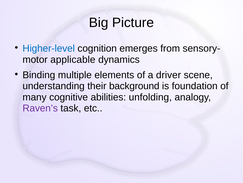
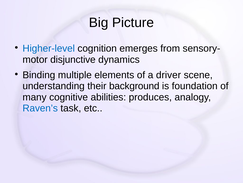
applicable: applicable -> disjunctive (73, 59)
unfolding: unfolding -> produces (150, 97)
Raven’s colour: purple -> blue (40, 108)
